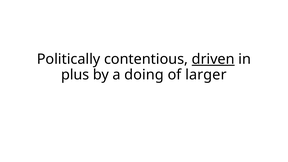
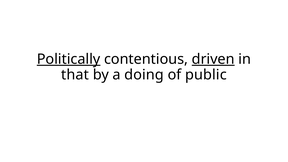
Politically underline: none -> present (69, 59)
plus: plus -> that (75, 75)
larger: larger -> public (206, 75)
